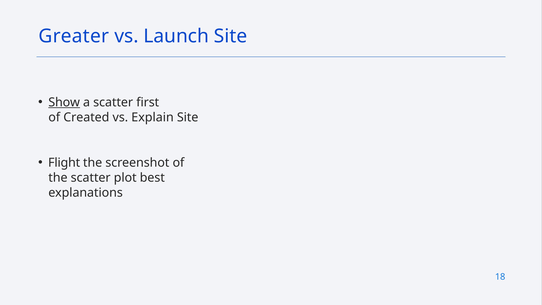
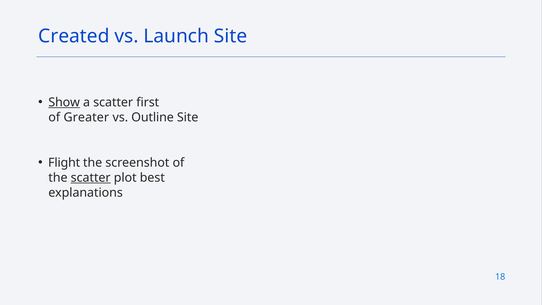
Greater: Greater -> Created (74, 36)
Created: Created -> Greater (86, 117)
Explain: Explain -> Outline (153, 117)
scatter underline: none -> present (91, 178)
